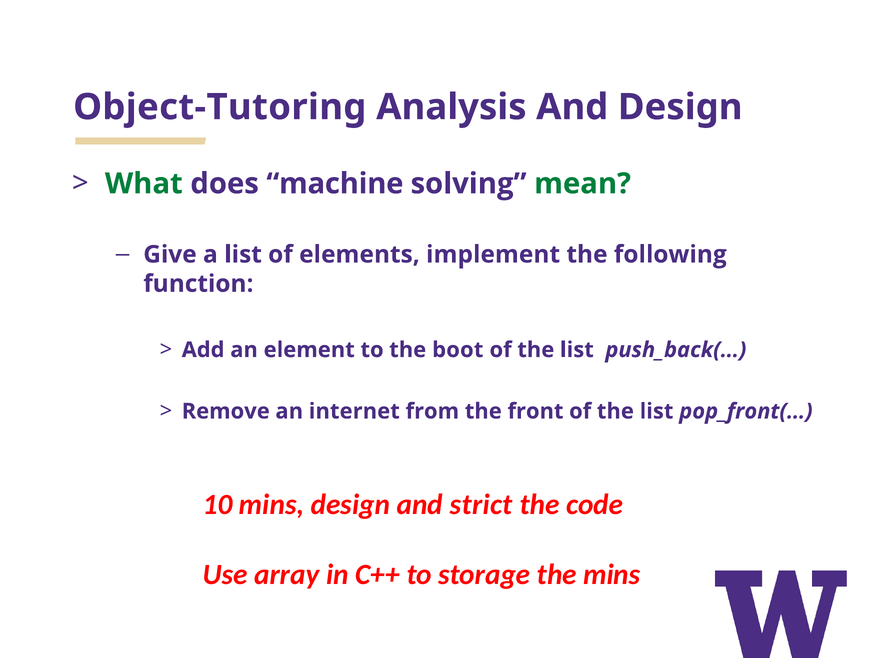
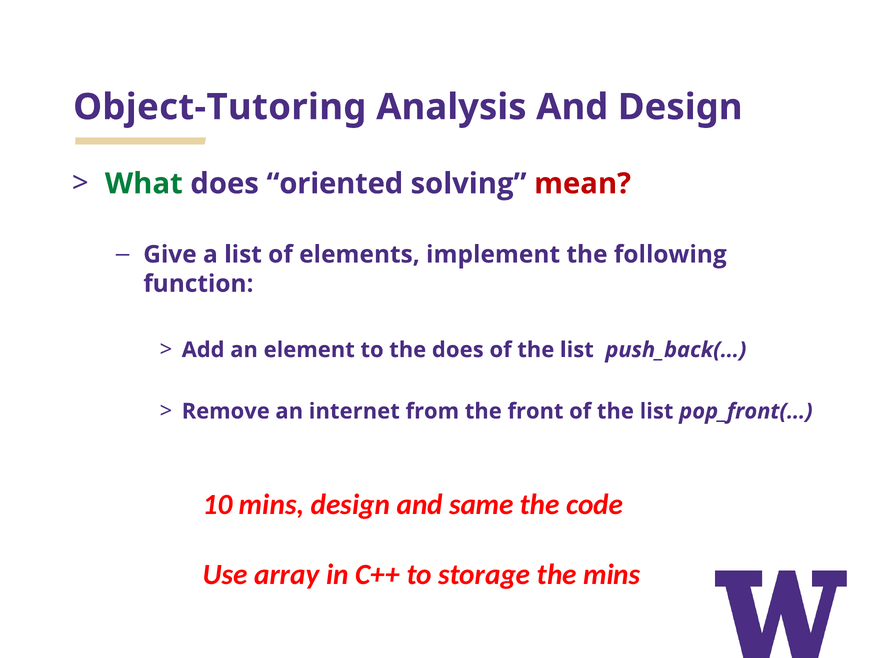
machine: machine -> oriented (335, 184)
mean colour: green -> red (583, 184)
the boot: boot -> does (458, 350)
strict: strict -> same (481, 505)
